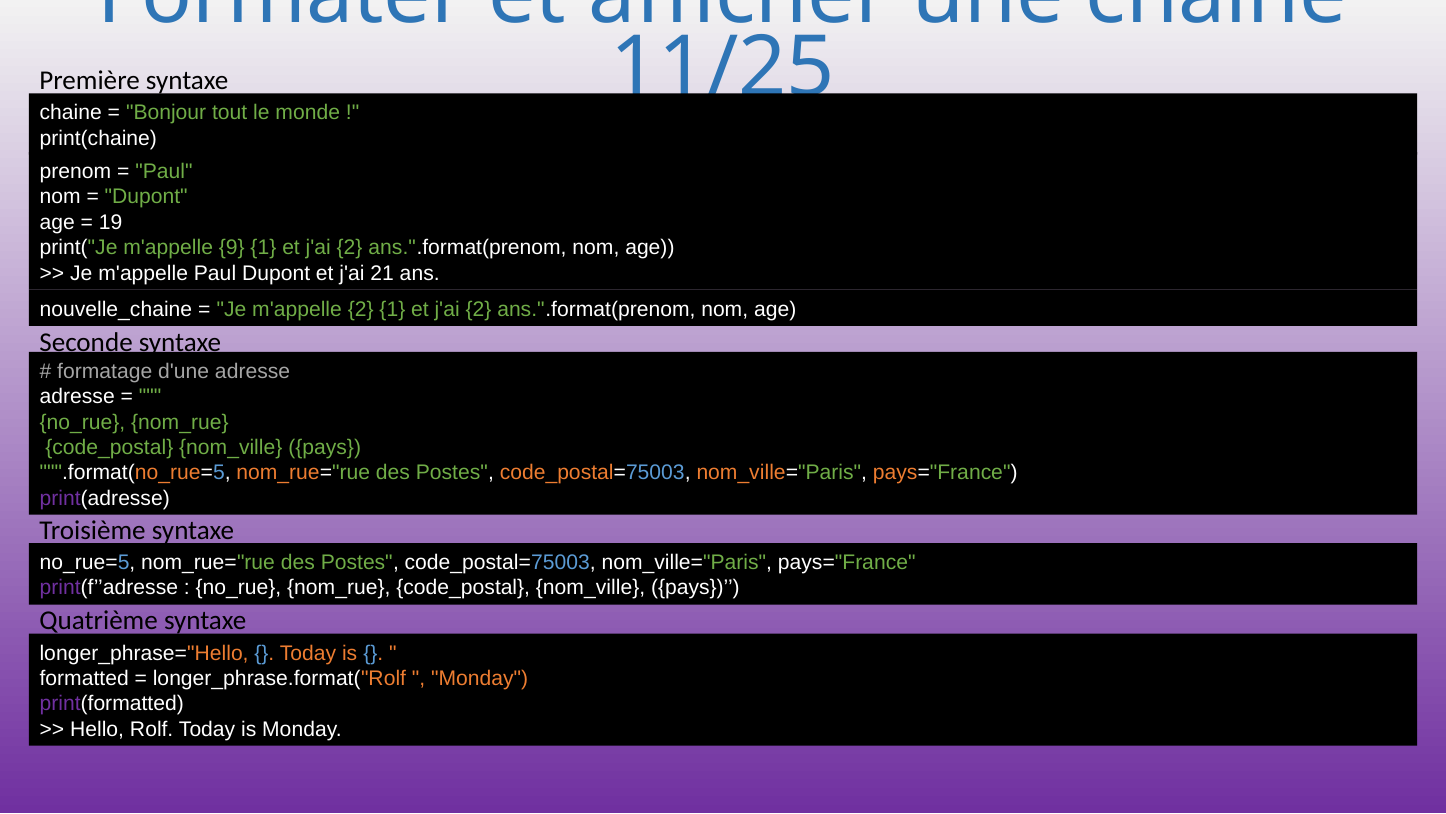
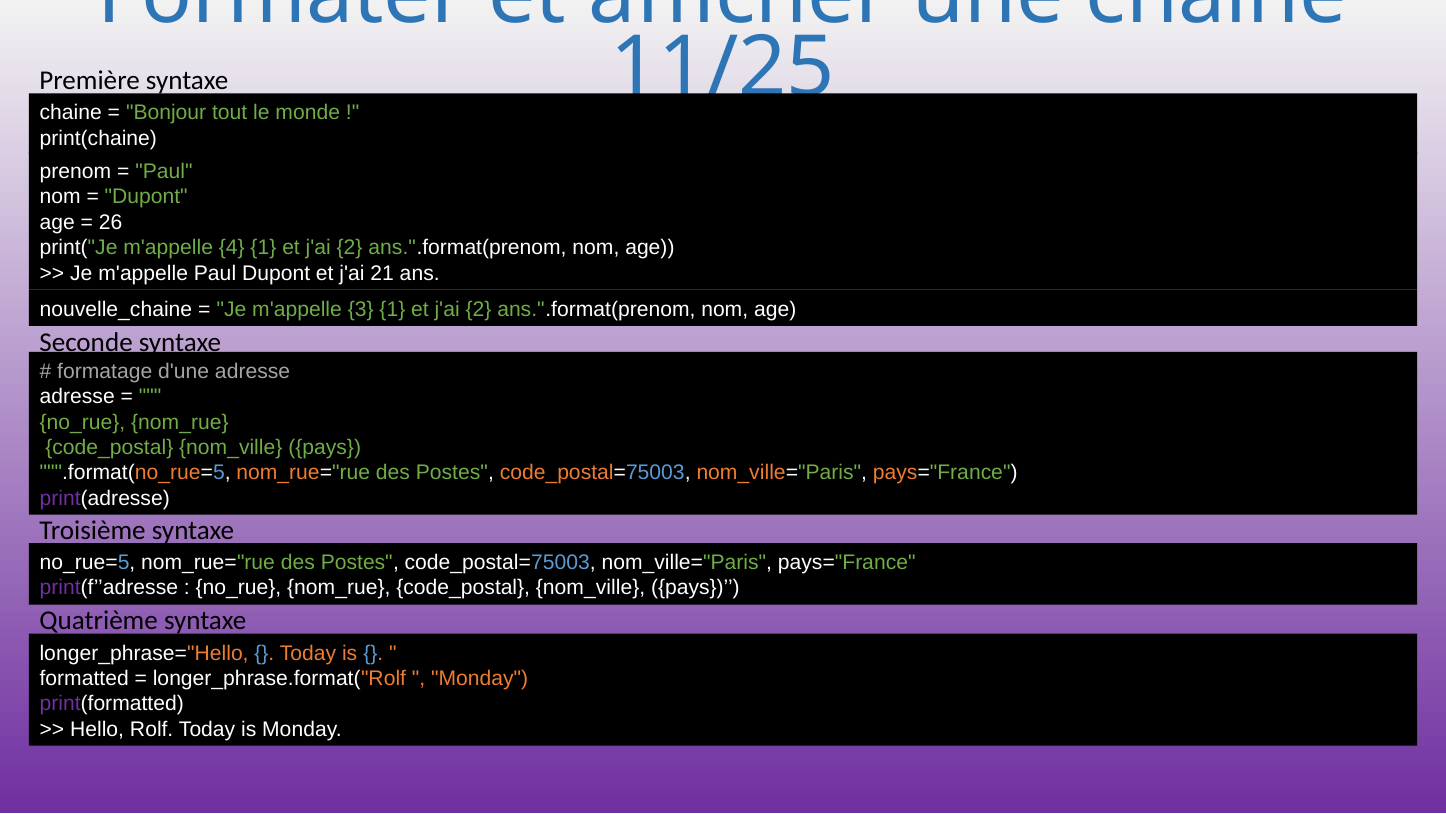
19: 19 -> 26 (111, 222)
9: 9 -> 4 (232, 248)
m'appelle 2: 2 -> 3 (361, 309)
